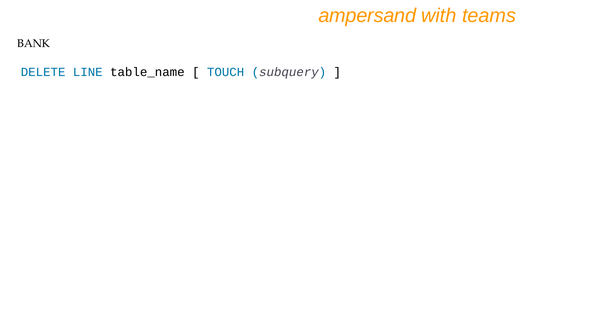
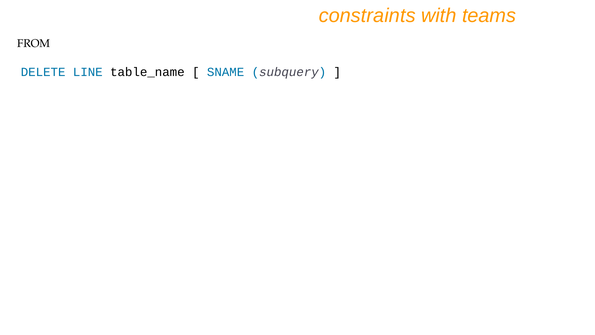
ampersand: ampersand -> constraints (367, 15)
BANK: BANK -> FROM (34, 43)
TOUCH: TOUCH -> SNAME (226, 72)
